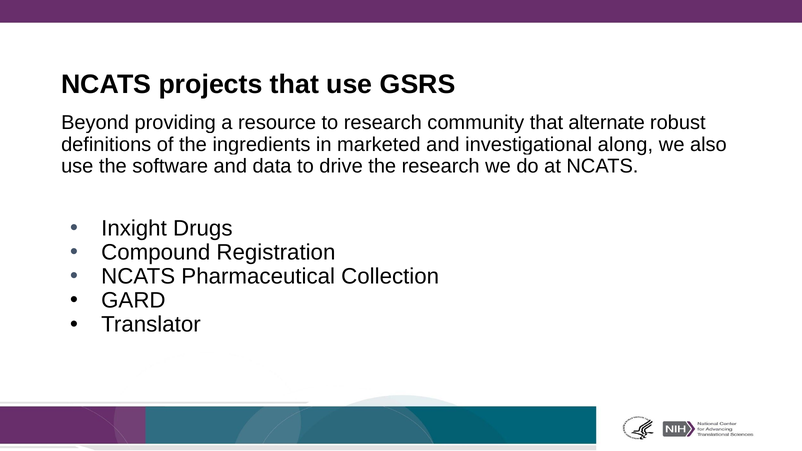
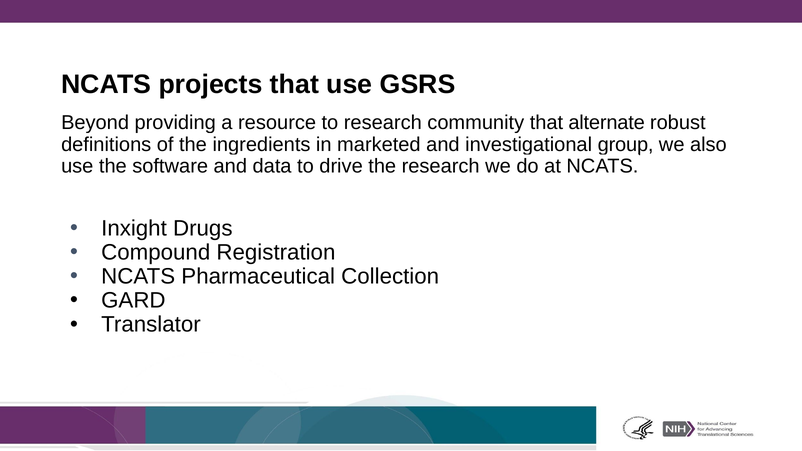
along: along -> group (626, 145)
